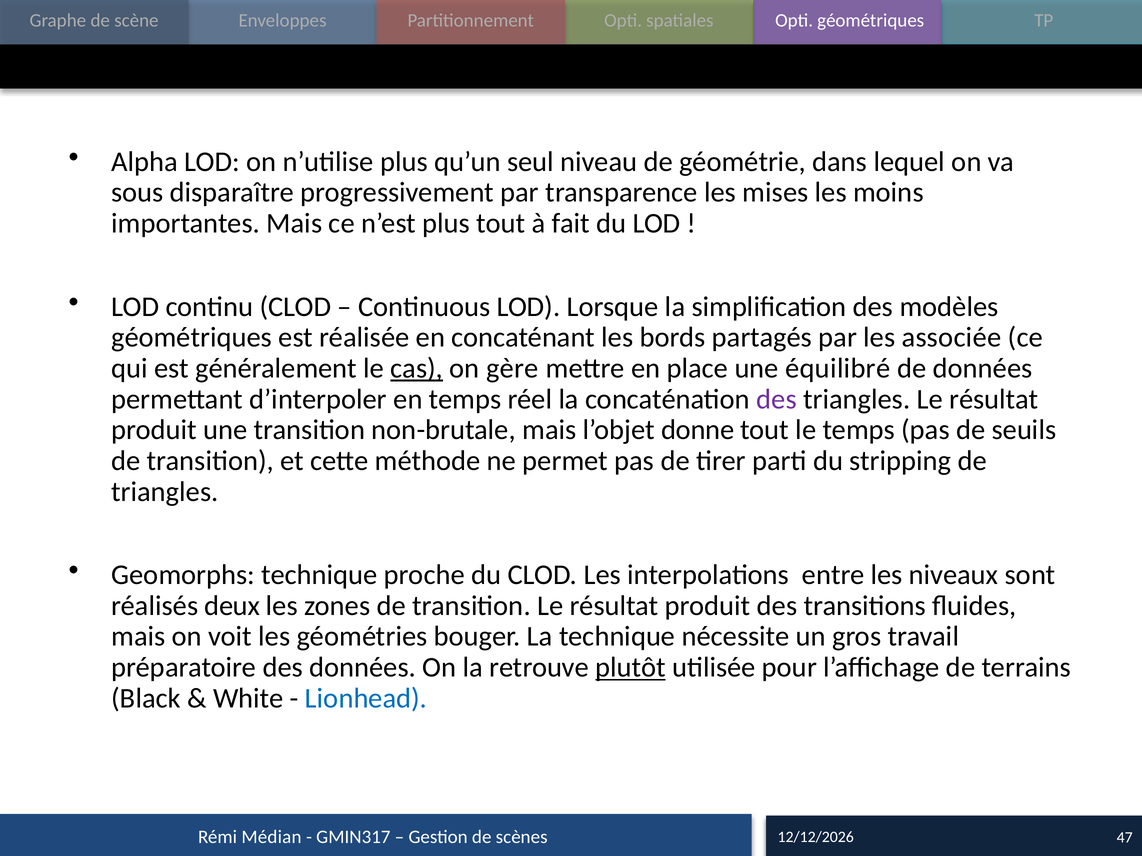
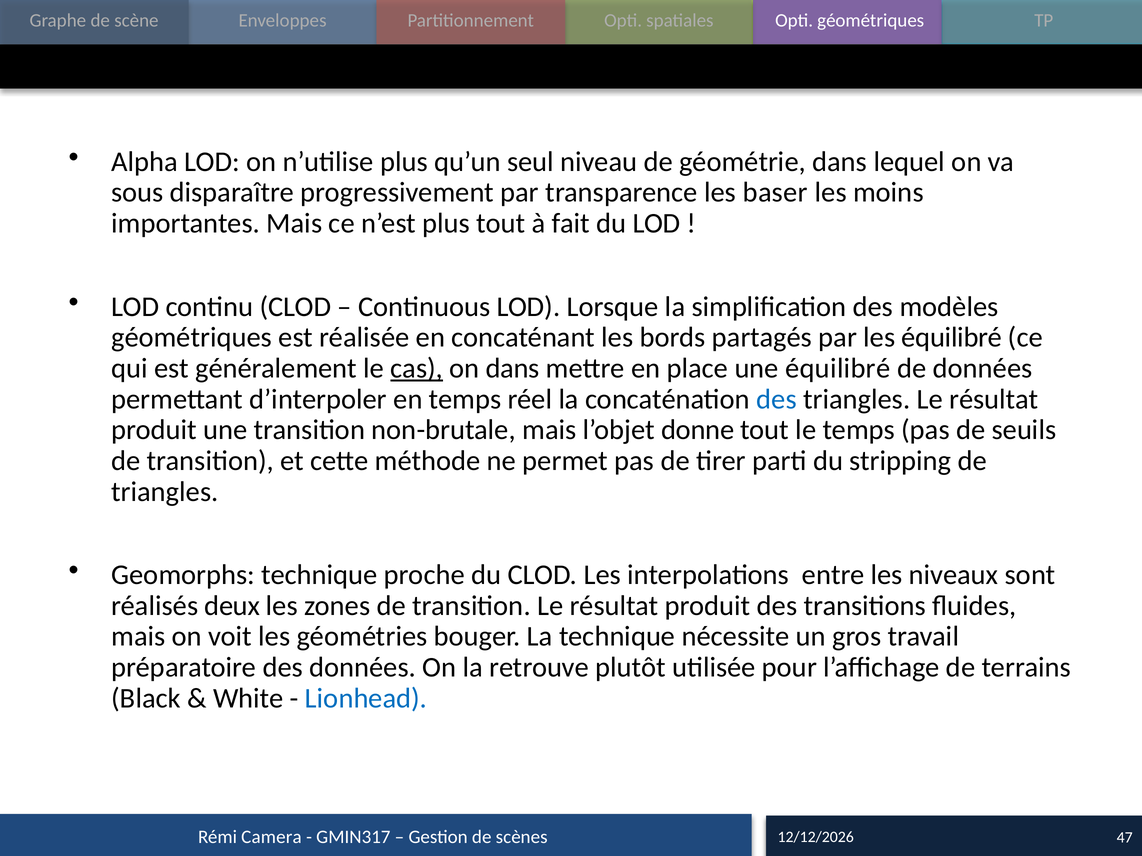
mises: mises -> baser (775, 193)
les associée: associée -> équilibré (952, 338)
on gère: gère -> dans (513, 369)
des colour: purple -> blue (777, 399)
plutôt underline: present -> none (630, 668)
Médian: Médian -> Camera (271, 837)
